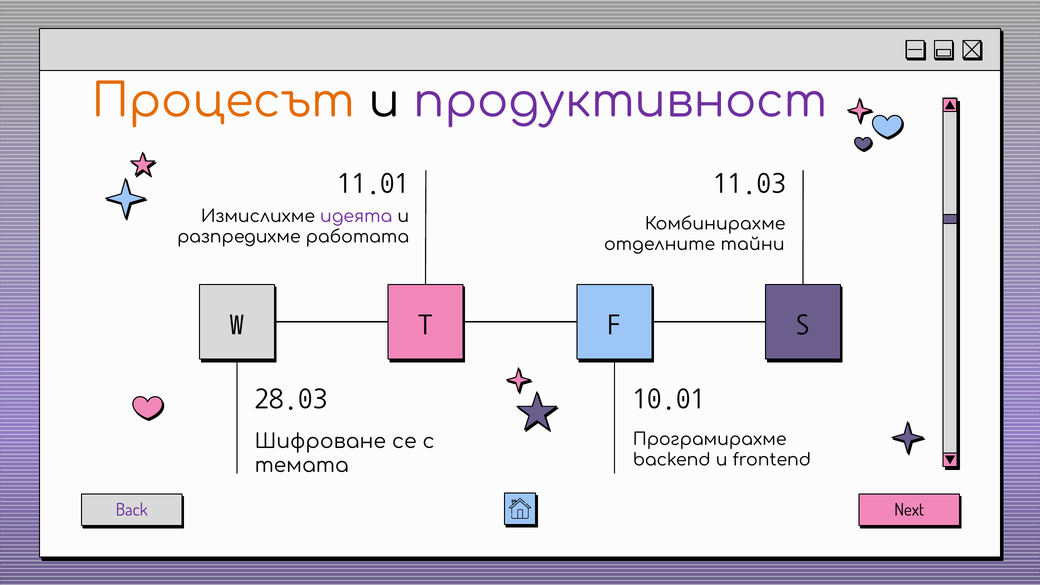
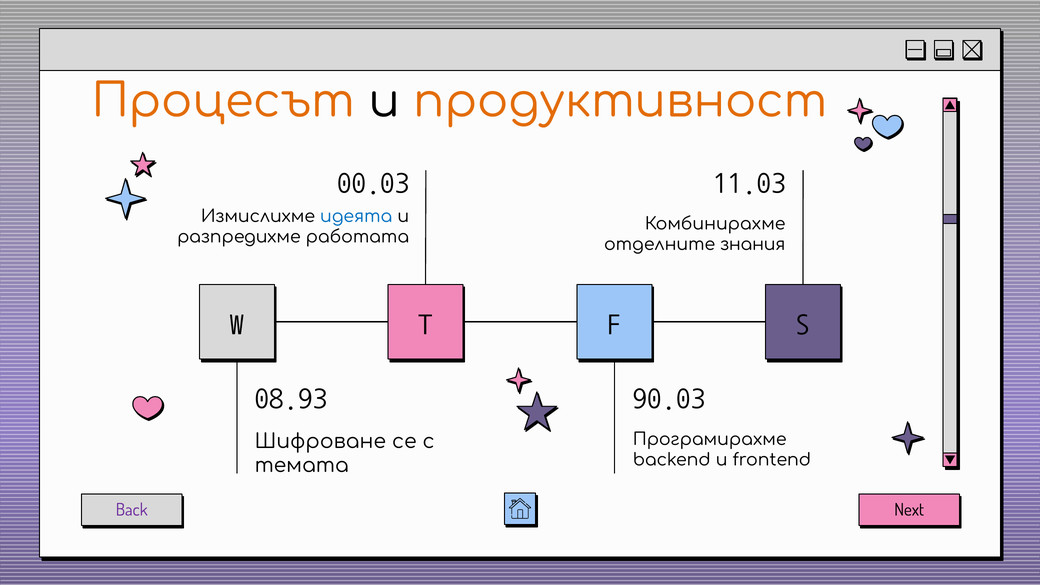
продуктивност colour: purple -> orange (620, 102)
11.01: 11.01 -> 00.03 (373, 182)
идеята colour: purple -> blue (356, 216)
тайни: тайни -> знания (753, 245)
28.03: 28.03 -> 08.93 (291, 398)
10.01: 10.01 -> 90.03 (669, 398)
